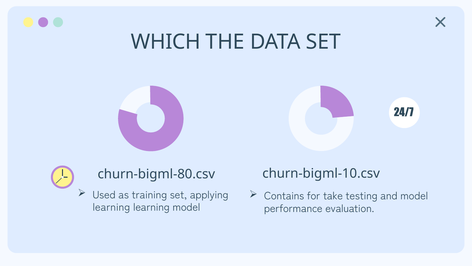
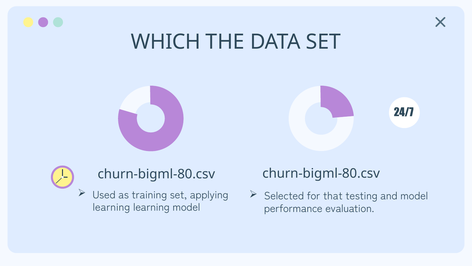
churn-bigml-80.csv churn-bigml-10.csv: churn-bigml-10.csv -> churn-bigml-80.csv (321, 173)
Contains: Contains -> Selected (284, 196)
take: take -> that (333, 196)
